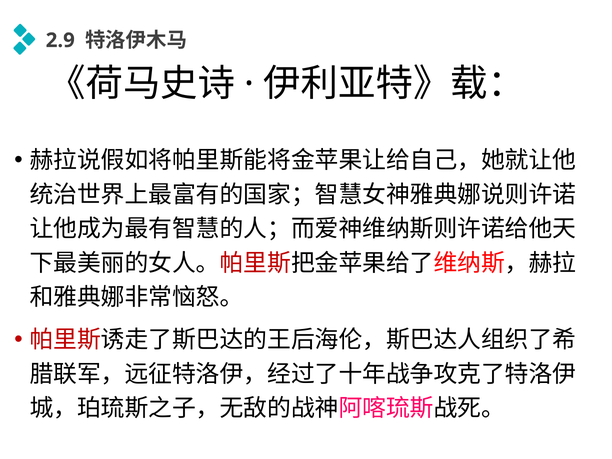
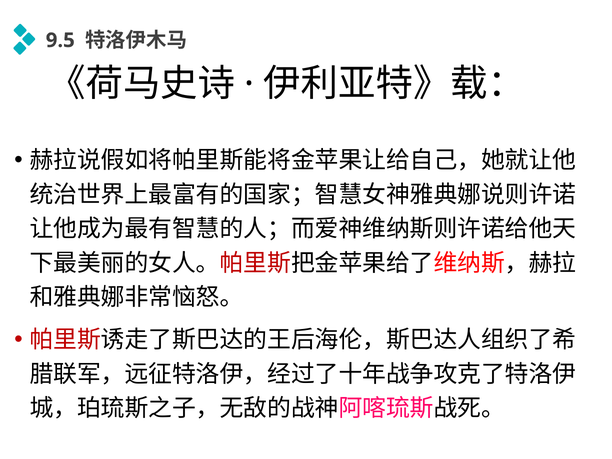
2.9: 2.9 -> 9.5 (60, 40)
